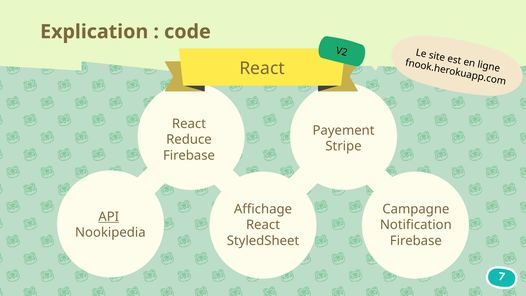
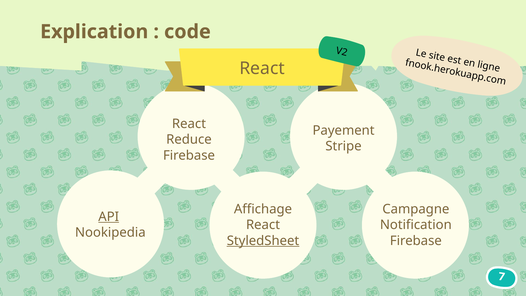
StyledSheet underline: none -> present (263, 241)
